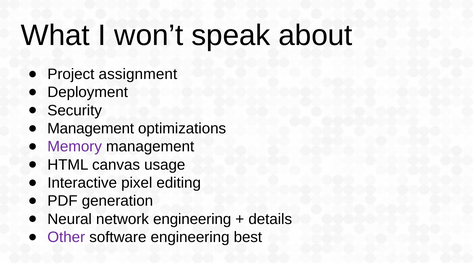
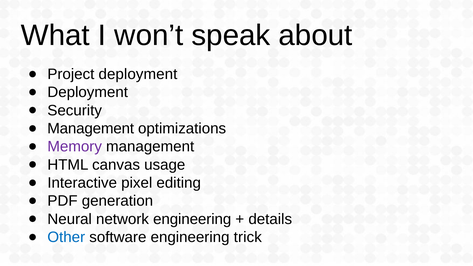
Project assignment: assignment -> deployment (138, 74)
Other colour: purple -> blue (66, 237)
best: best -> trick (248, 237)
